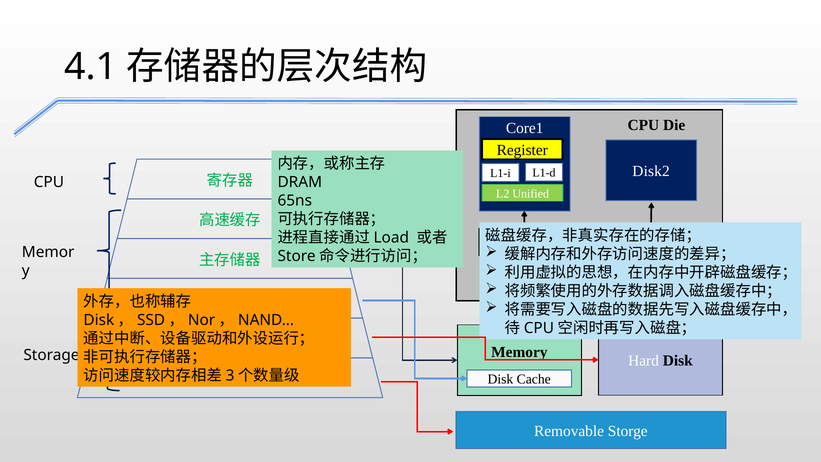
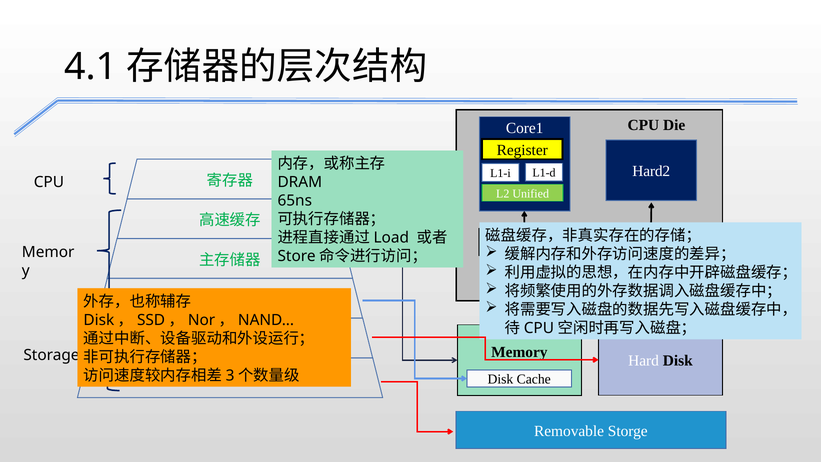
Disk2: Disk2 -> Hard2 (651, 171)
